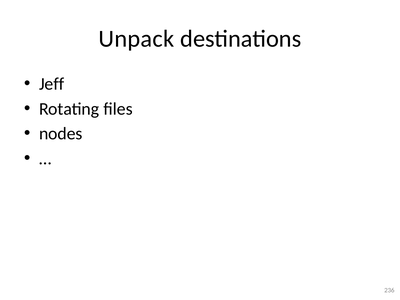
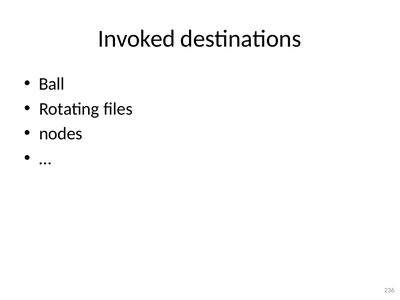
Unpack: Unpack -> Invoked (137, 39)
Jeff: Jeff -> Ball (52, 84)
